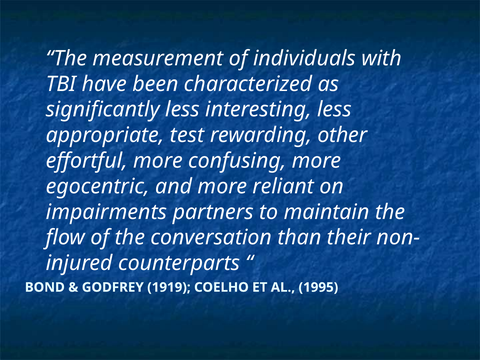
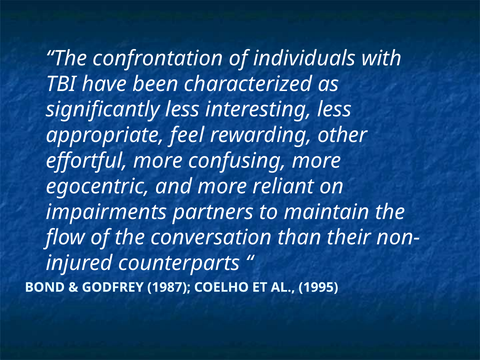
measurement: measurement -> confrontation (158, 58)
test: test -> feel (187, 135)
1919: 1919 -> 1987 (169, 287)
